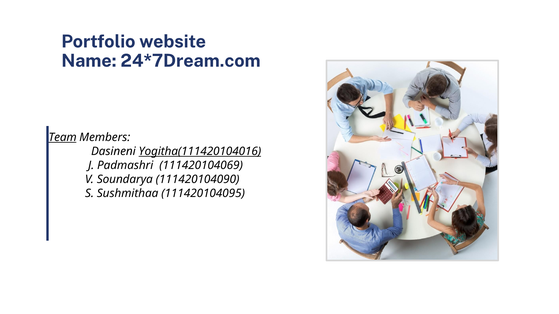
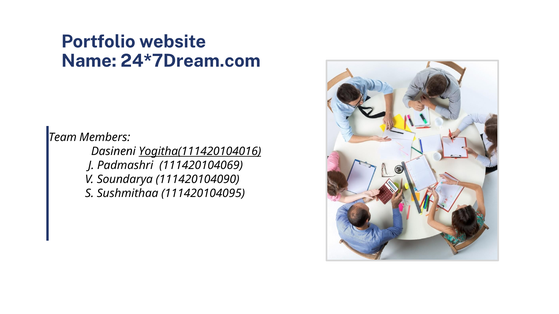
Team underline: present -> none (63, 138)
